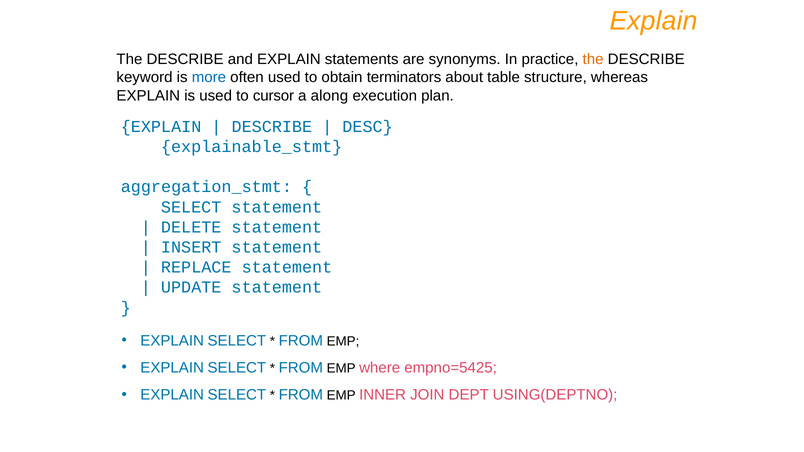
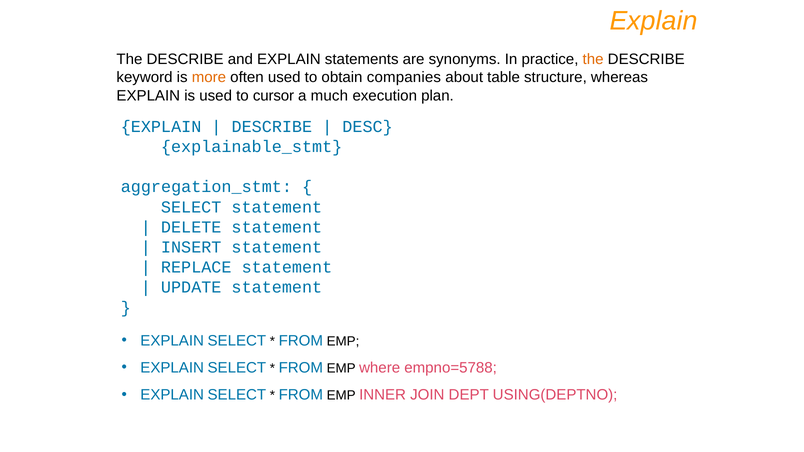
more colour: blue -> orange (209, 77)
terminators: terminators -> companies (404, 77)
along: along -> much (329, 96)
empno=5425: empno=5425 -> empno=5788 (451, 368)
